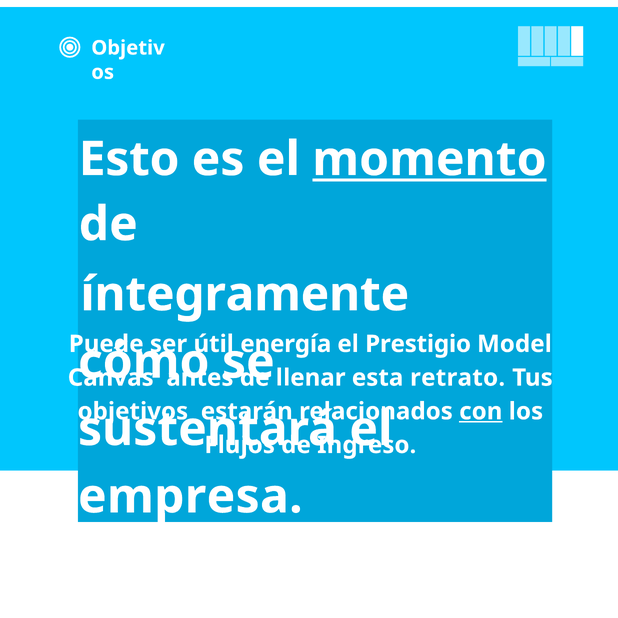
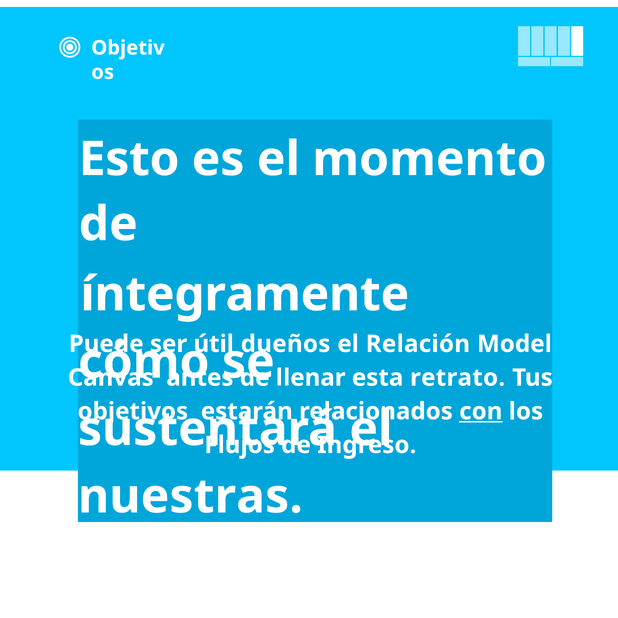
momento underline: present -> none (429, 159)
energía: energía -> dueños (286, 344)
Prestigio: Prestigio -> Relación (418, 344)
empresa: empresa -> nuestras (190, 497)
